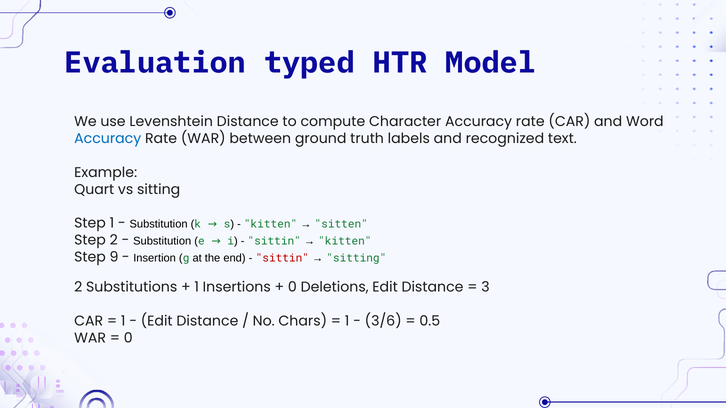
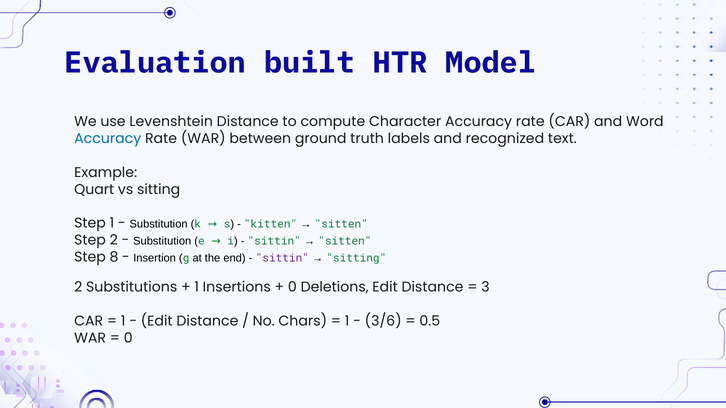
typed: typed -> built (309, 63)
kitten: kitten -> sitten (345, 241)
9: 9 -> 8 (114, 257)
sittin colour: red -> purple (282, 258)
